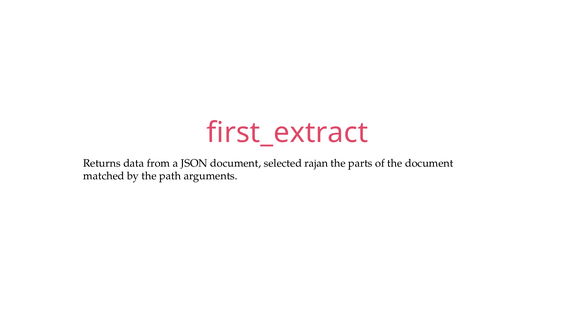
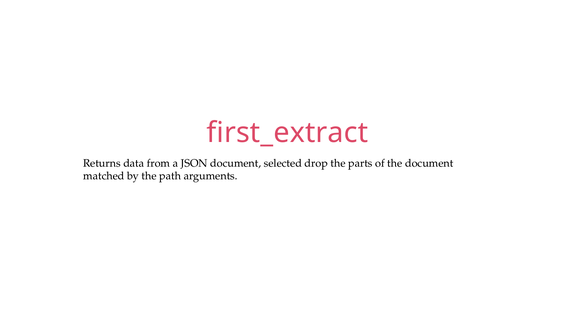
rajan: rajan -> drop (316, 163)
